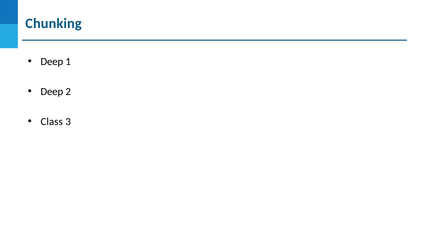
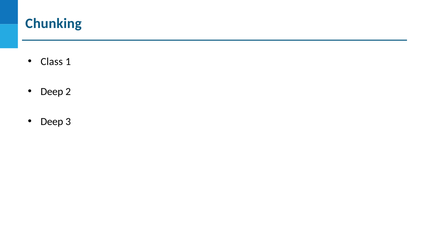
Deep: Deep -> Class (52, 62)
Class: Class -> Deep (52, 122)
